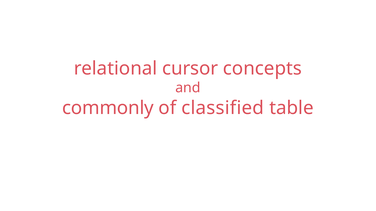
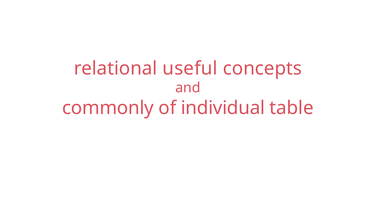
cursor: cursor -> useful (190, 69)
classified: classified -> individual (223, 108)
